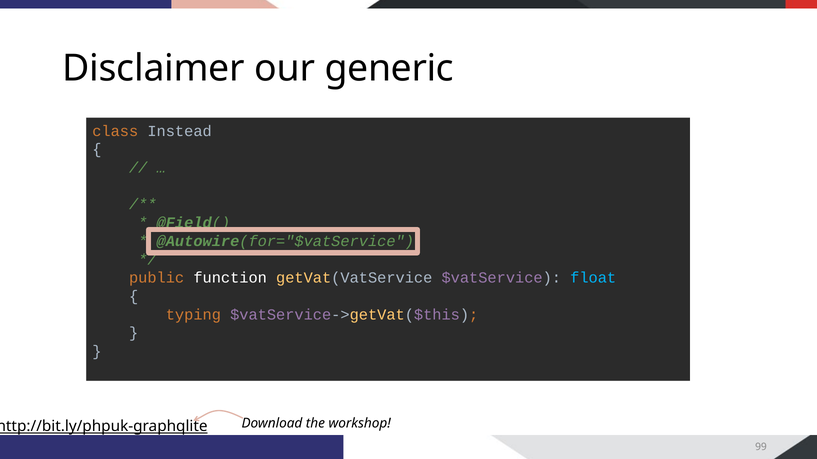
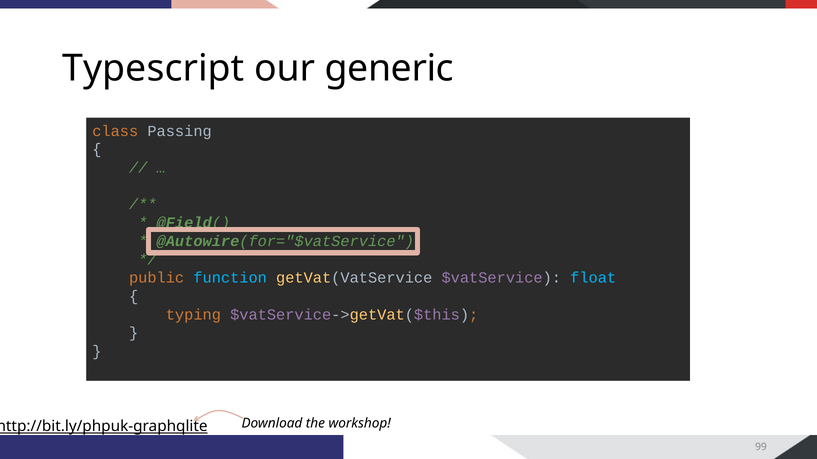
Disclaimer: Disclaimer -> Typescript (153, 69)
Instead: Instead -> Passing (180, 131)
function colour: white -> light blue (230, 278)
